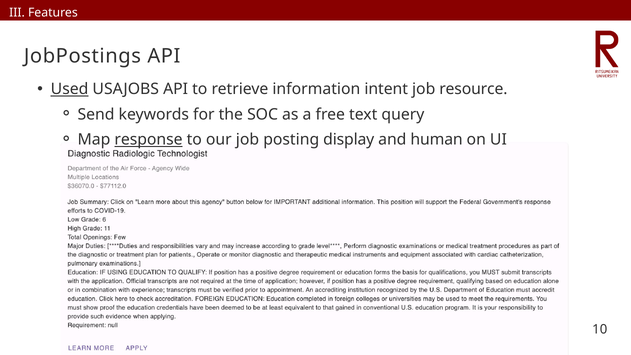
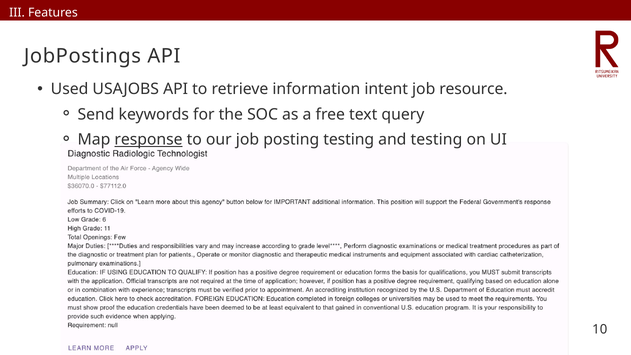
Used underline: present -> none (70, 89)
posting display: display -> testing (349, 140)
and human: human -> testing (436, 140)
